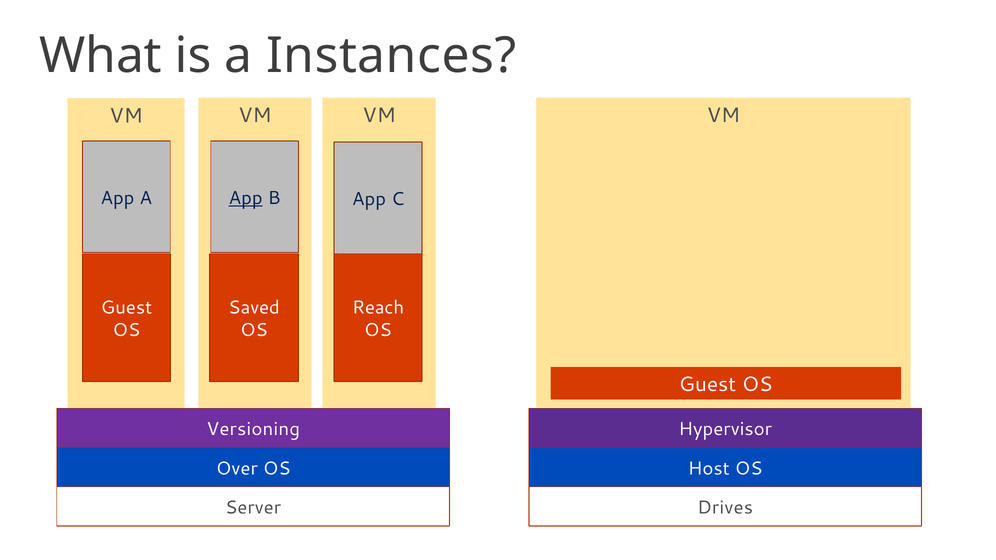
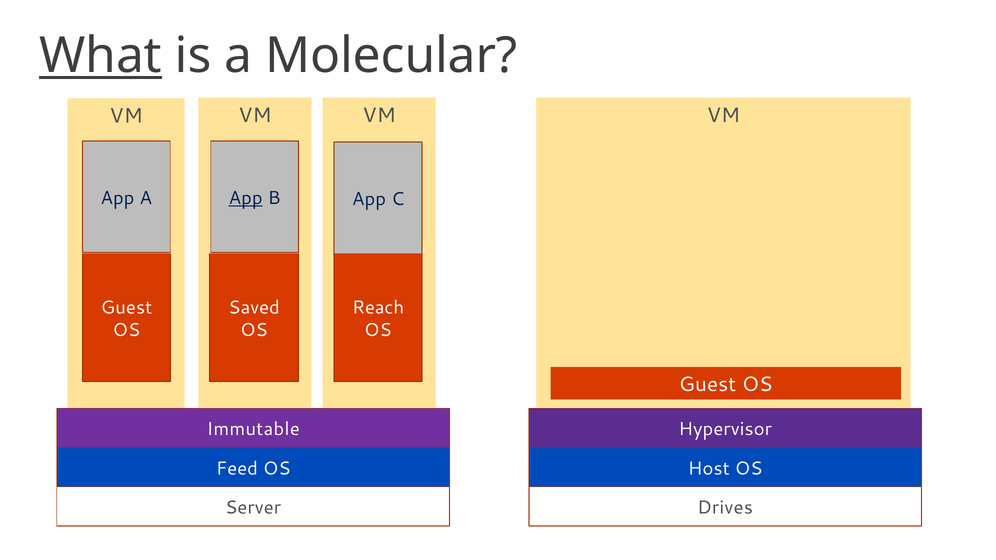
What underline: none -> present (101, 56)
Instances: Instances -> Molecular (391, 56)
Versioning: Versioning -> Immutable (253, 429)
Over: Over -> Feed (237, 469)
